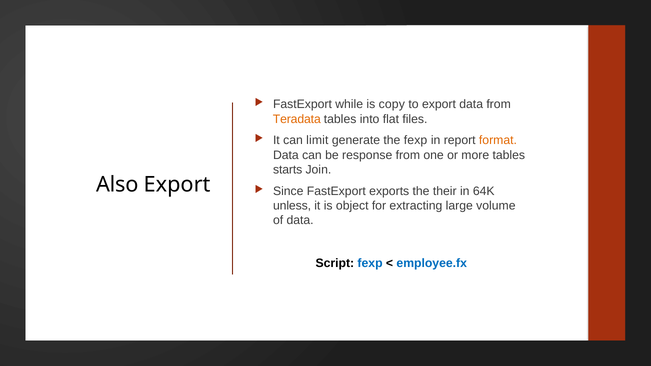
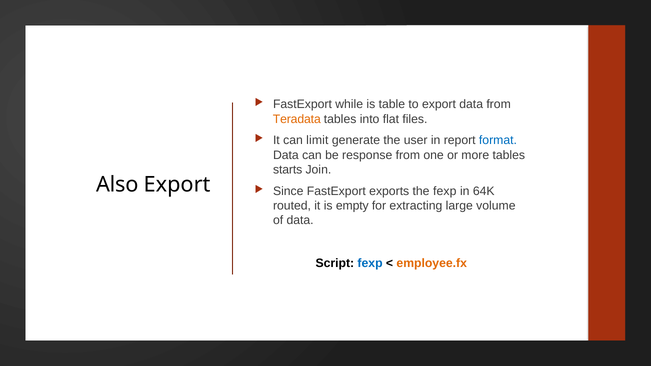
copy: copy -> table (392, 104)
the fexp: fexp -> user (416, 141)
format colour: orange -> blue (498, 141)
the their: their -> fexp (445, 191)
unless: unless -> routed (292, 206)
object: object -> empty (352, 206)
employee.fx colour: blue -> orange (432, 263)
